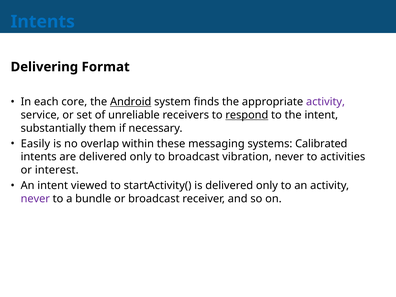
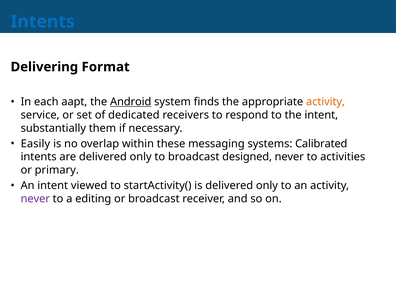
core: core -> aapt (74, 102)
activity colour: purple -> orange (326, 102)
unreliable: unreliable -> dedicated (134, 115)
respond underline: present -> none (247, 115)
vibration: vibration -> designed (247, 157)
interest: interest -> primary (57, 170)
bundle: bundle -> editing (93, 199)
